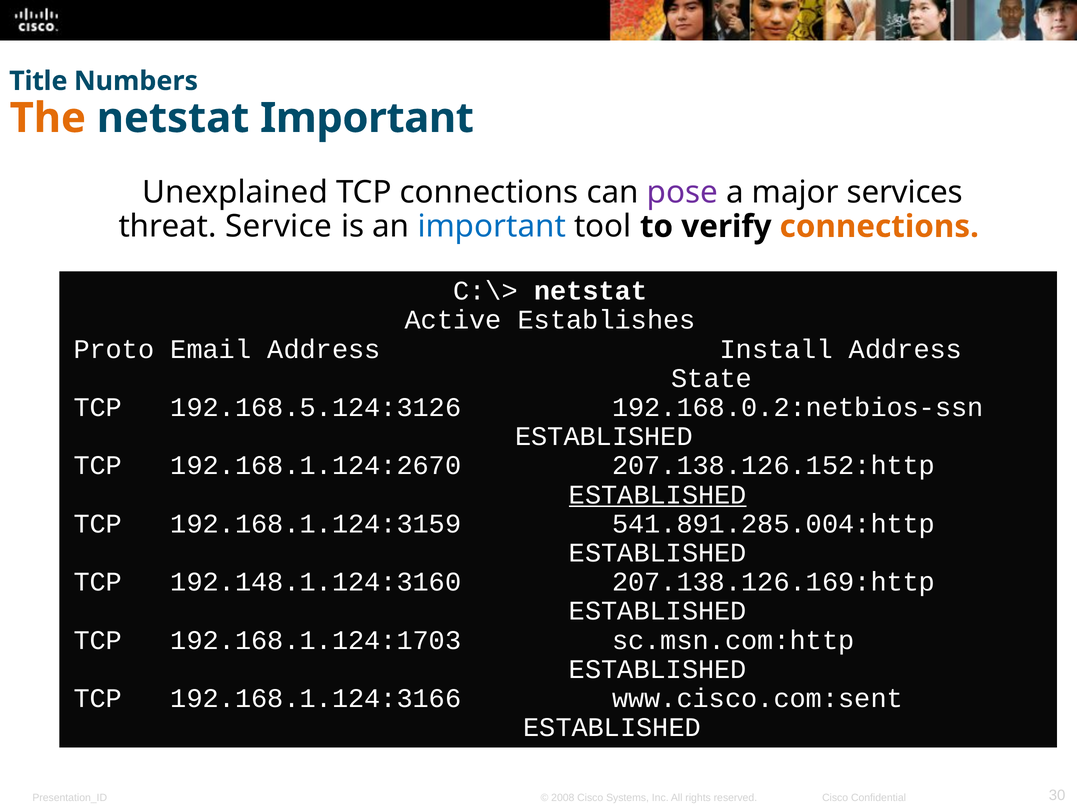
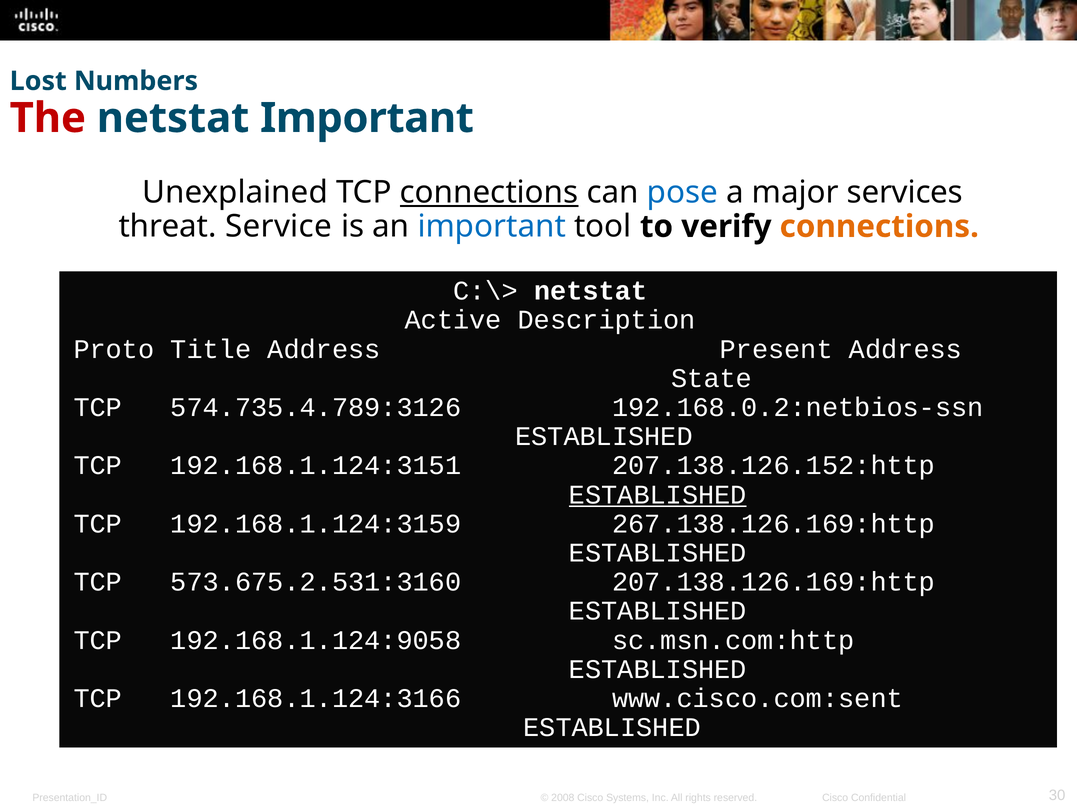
Title: Title -> Lost (38, 81)
The colour: orange -> red (48, 118)
connections underline: none -> present (489, 193)
pose colour: purple -> blue (682, 193)
Establishes: Establishes -> Description (607, 320)
Email: Email -> Title (211, 349)
Install: Install -> Present (776, 349)
192.168.5.124:3126: 192.168.5.124:3126 -> 574.735.4.789:3126 (316, 407)
192.168.1.124:2670: 192.168.1.124:2670 -> 192.168.1.124:3151 (316, 465)
541.891.285.004:http: 541.891.285.004:http -> 267.138.126.169:http (774, 524)
192.148.1.124:3160: 192.148.1.124:3160 -> 573.675.2.531:3160 (316, 582)
192.168.1.124:1703: 192.168.1.124:1703 -> 192.168.1.124:9058 (316, 640)
